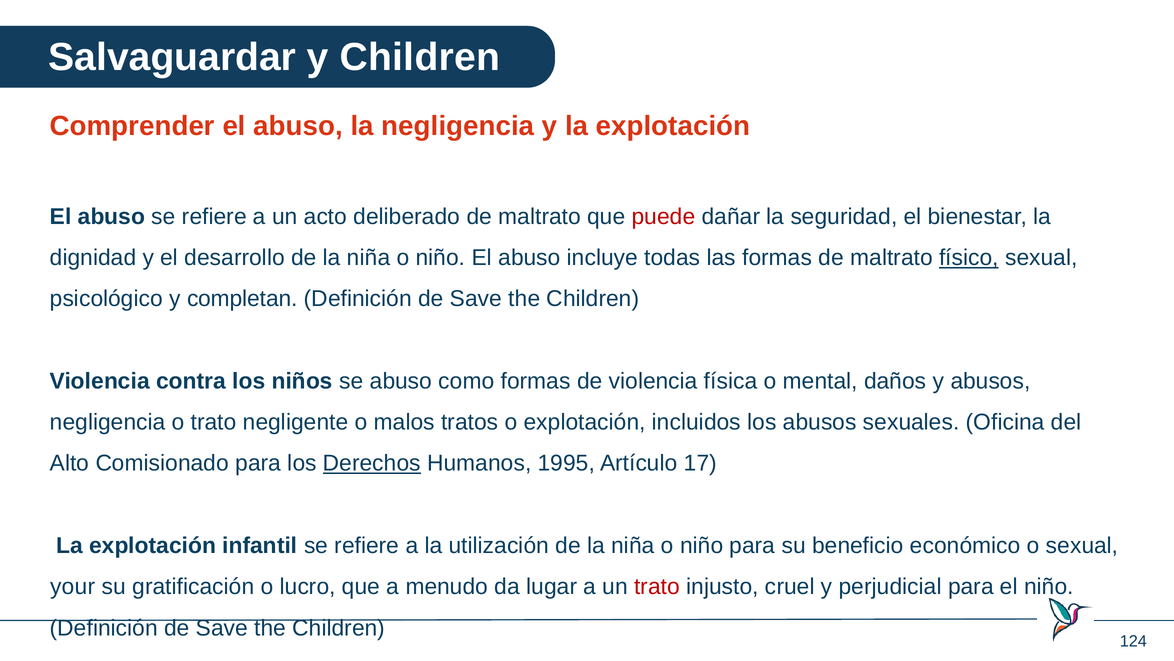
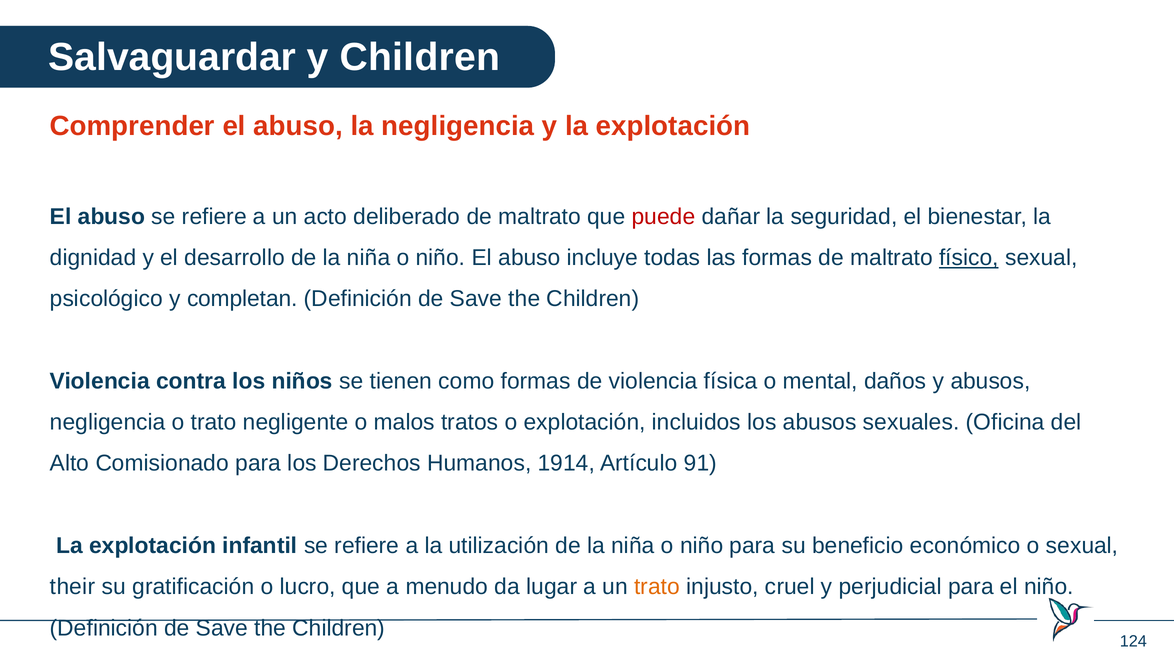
se abuso: abuso -> tienen (401, 381)
Derechos underline: present -> none (372, 463)
1995: 1995 -> 1914 (566, 463)
17: 17 -> 91 (700, 463)
your: your -> their (73, 586)
trato colour: red -> orange (657, 586)
